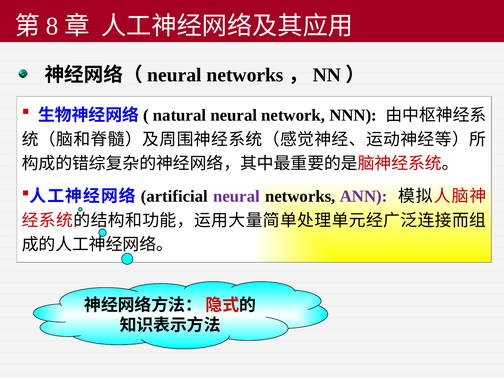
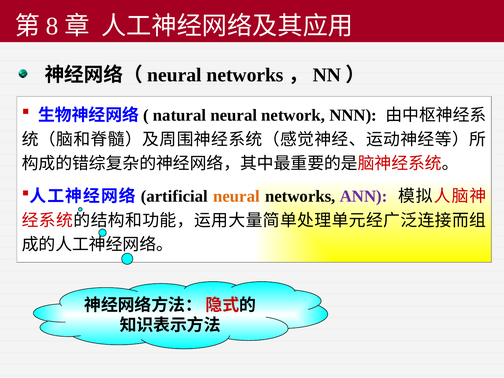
neural colour: purple -> orange (236, 196)
